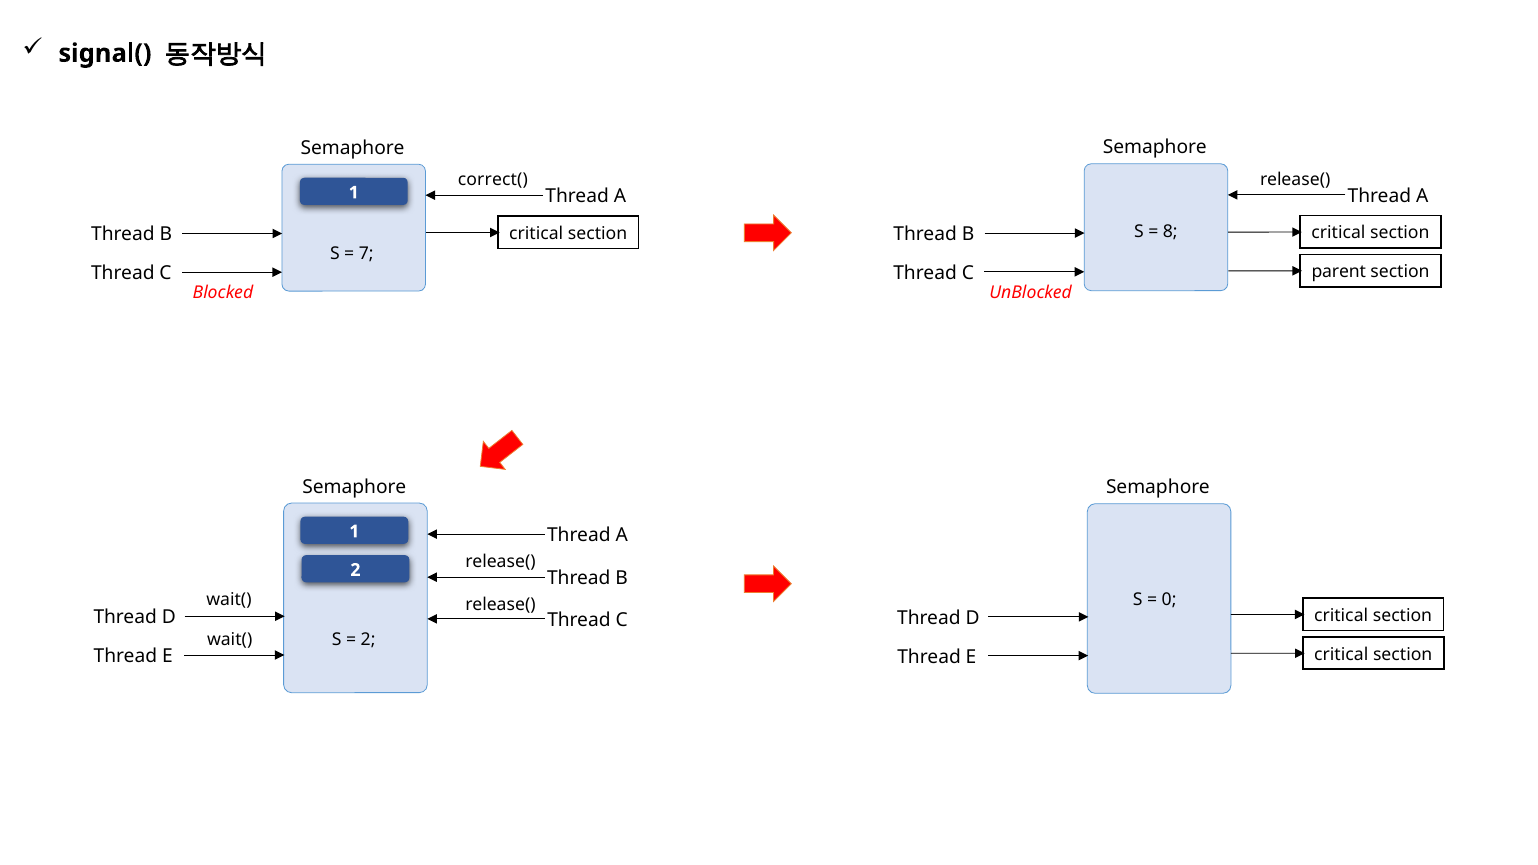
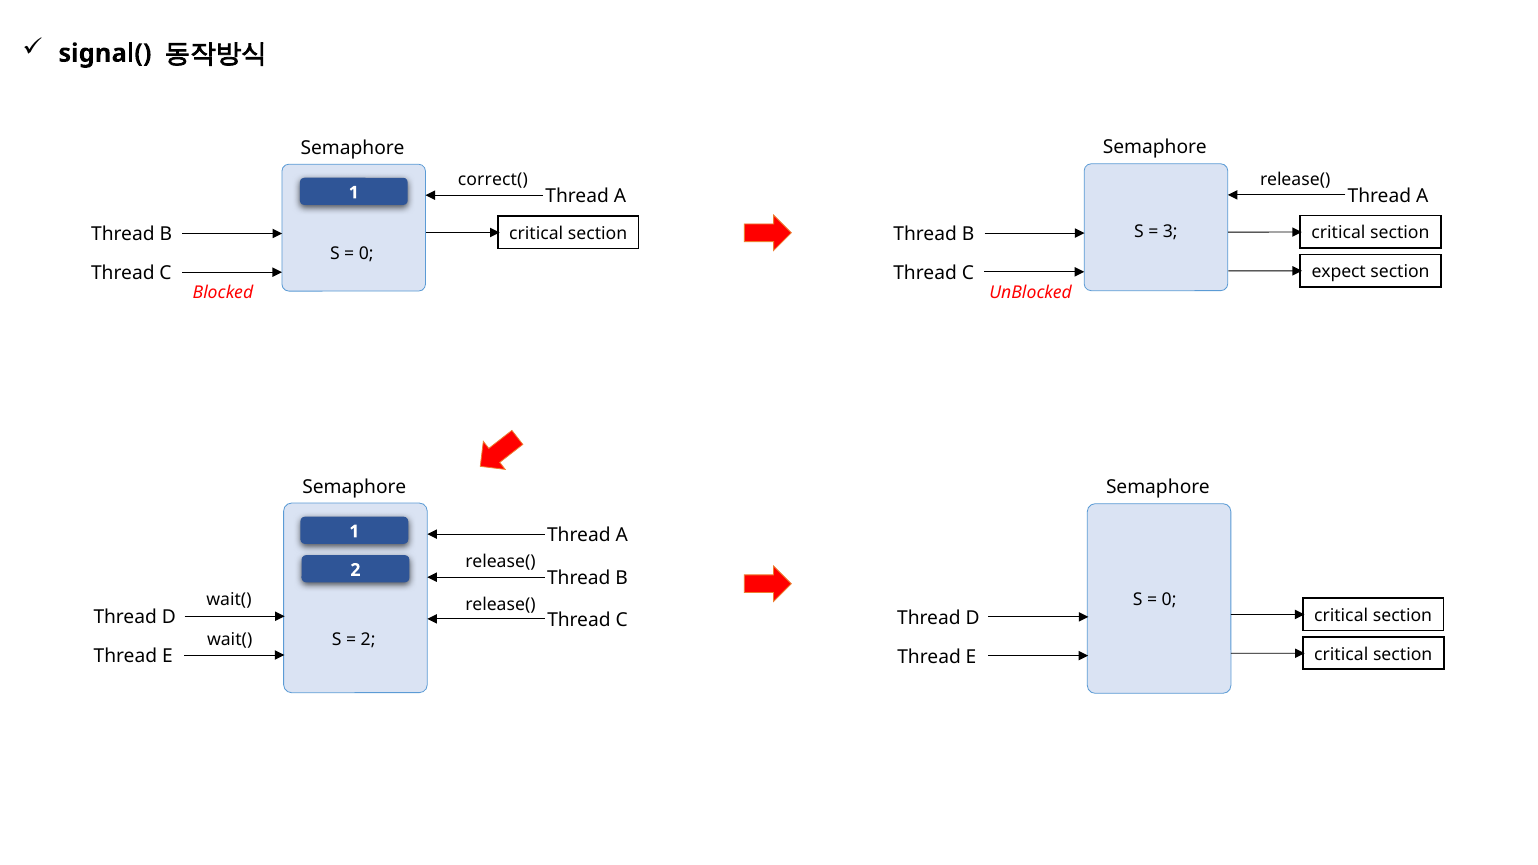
8: 8 -> 3 (1170, 231)
7: 7 -> 0 (366, 253)
parent: parent -> expect (1339, 272)
